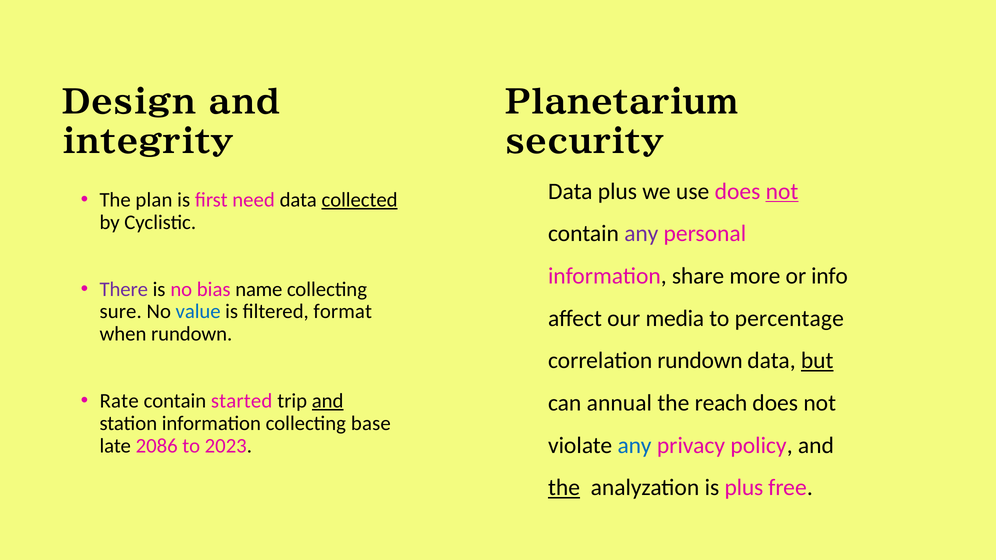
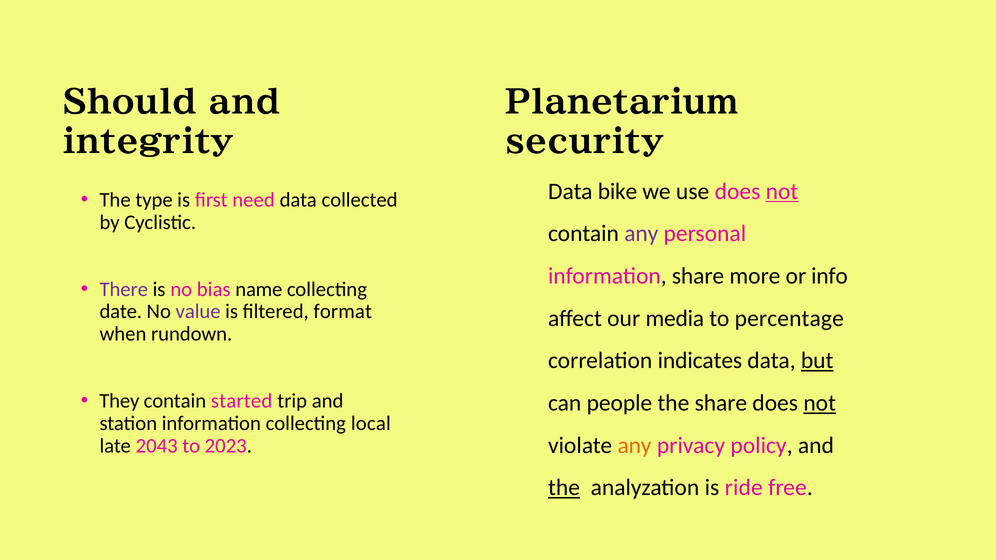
Design: Design -> Should (129, 103)
Data plus: plus -> bike (618, 191)
plan: plan -> type (154, 200)
collected underline: present -> none (360, 200)
sure: sure -> date (121, 312)
value colour: blue -> purple (198, 312)
correlation rundown: rundown -> indicates (700, 361)
Rate: Rate -> They (119, 401)
and underline: present -> none (328, 401)
annual: annual -> people (619, 403)
the reach: reach -> share (721, 403)
not underline: none -> present (820, 403)
base: base -> local (371, 424)
any colour: blue -> orange (635, 446)
2086: 2086 -> 2043 (157, 446)
is plus: plus -> ride (744, 488)
